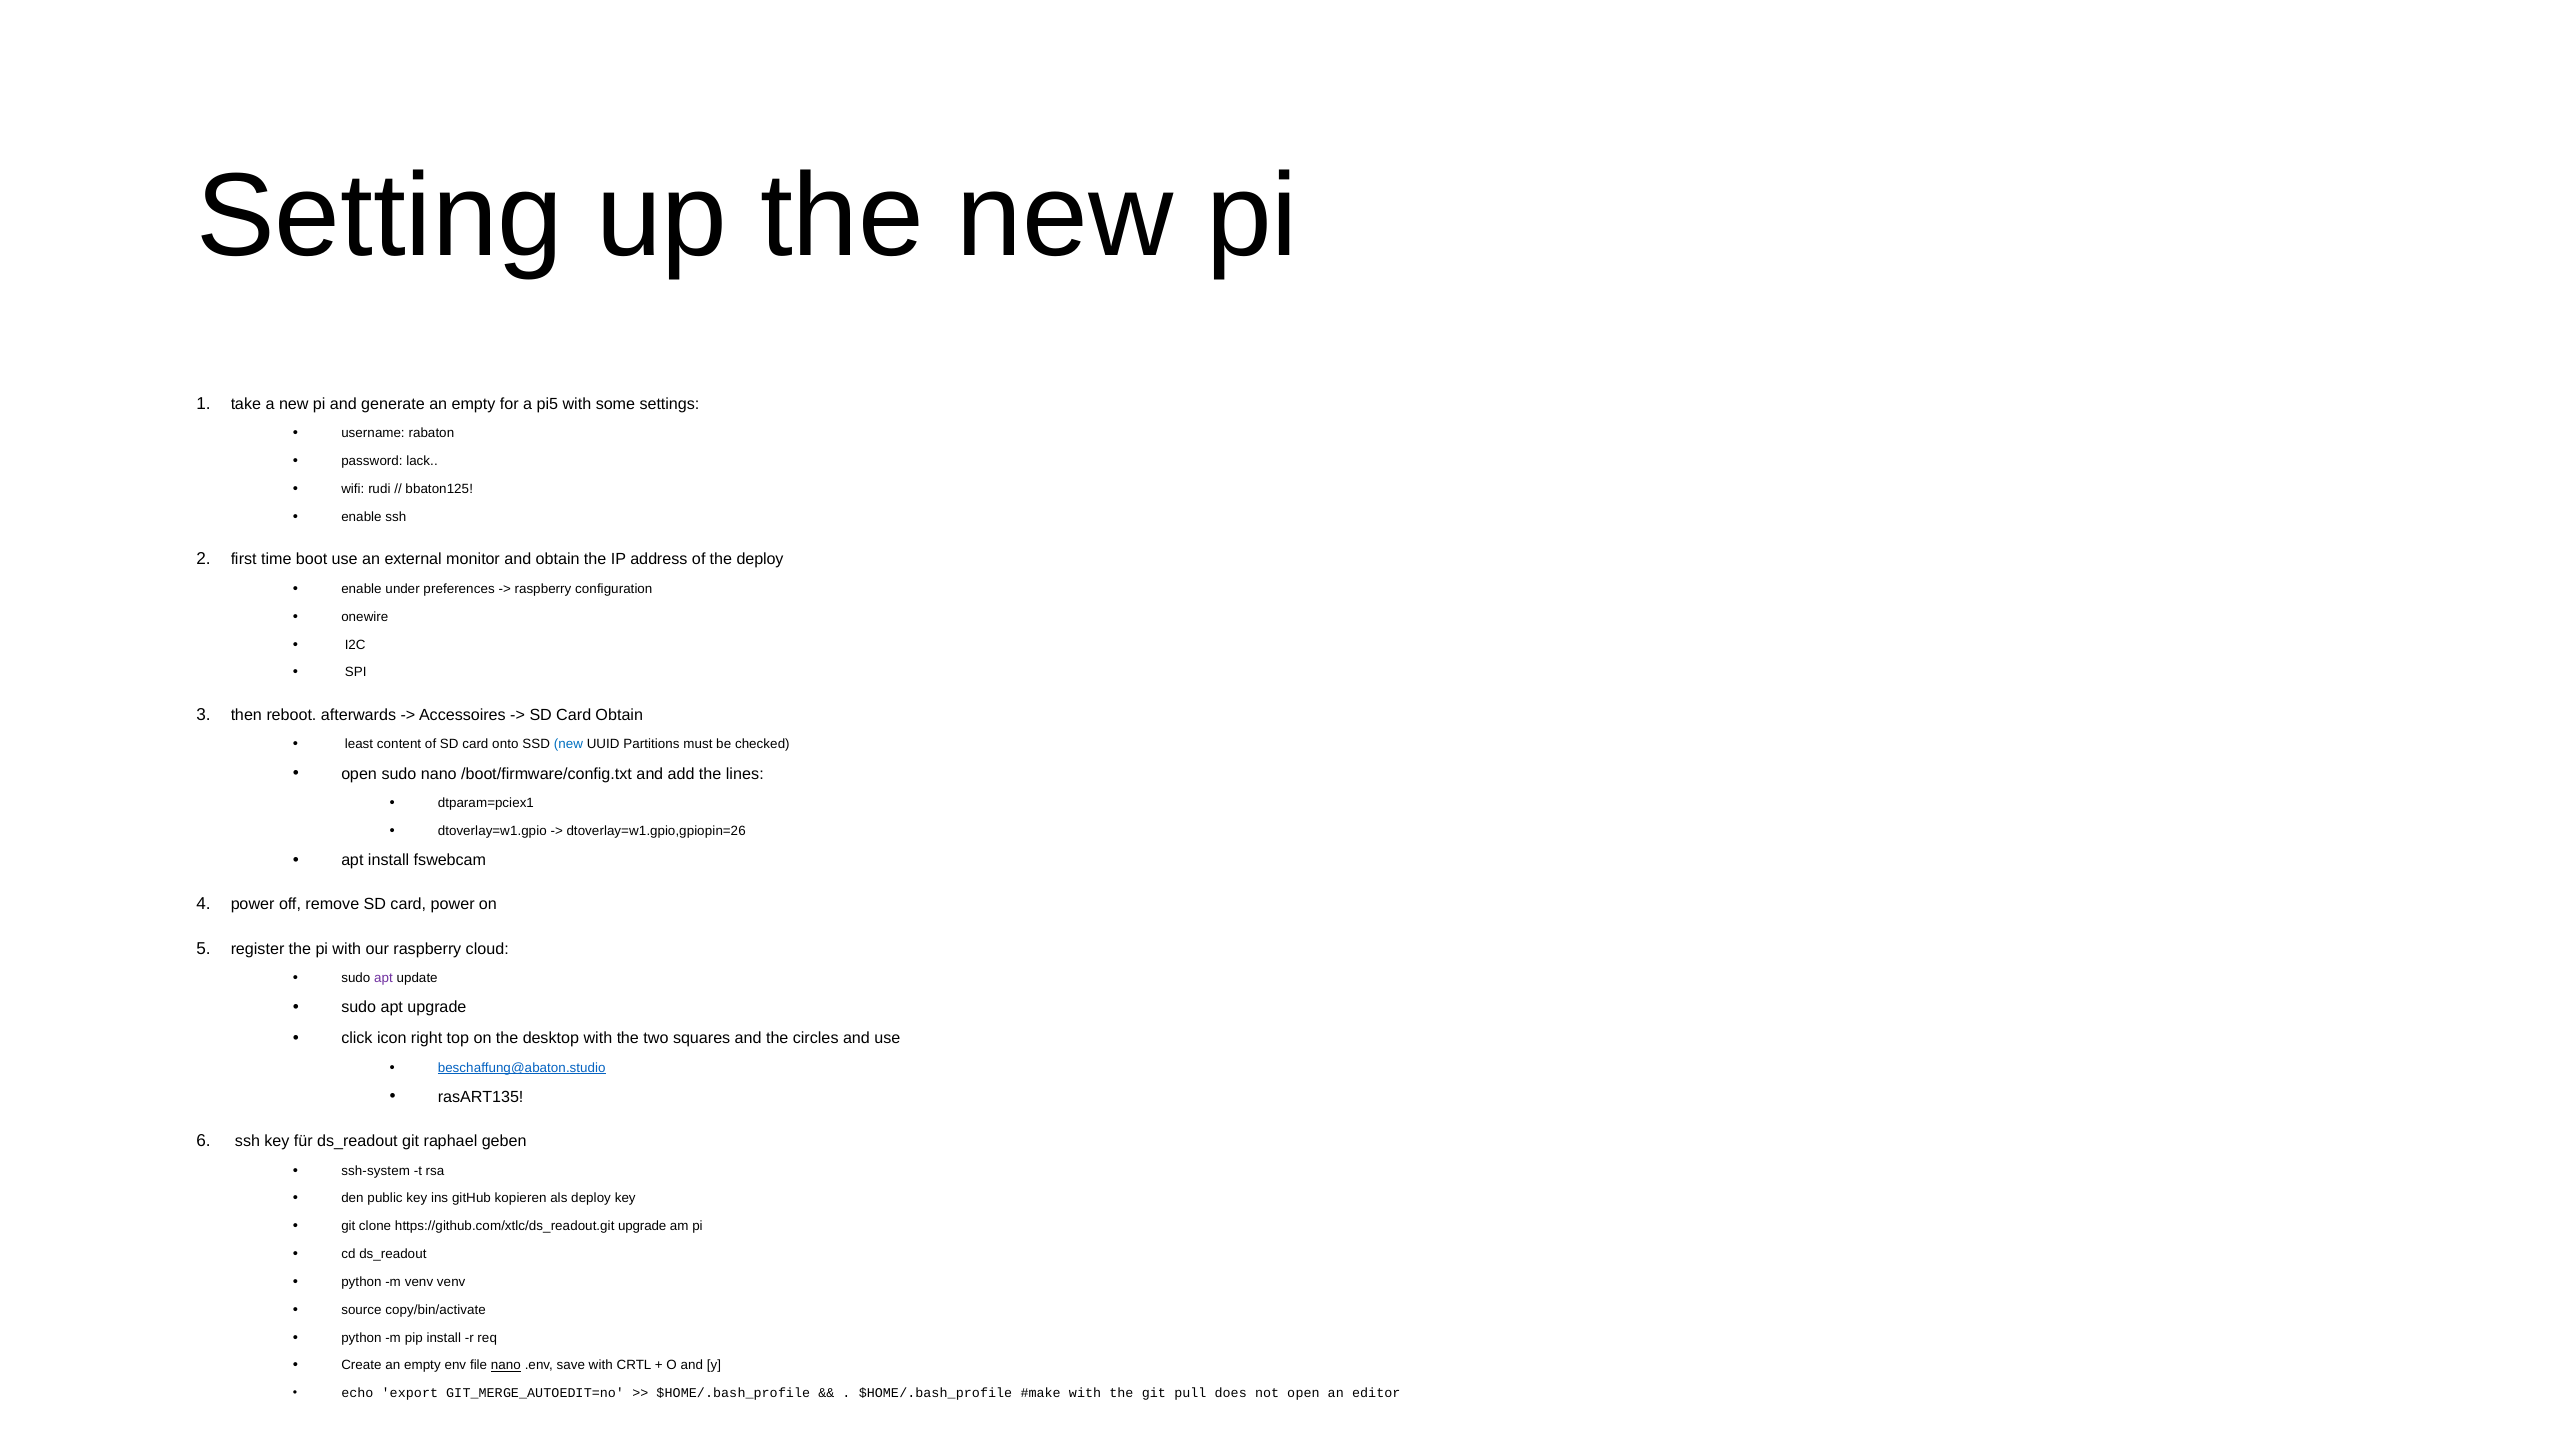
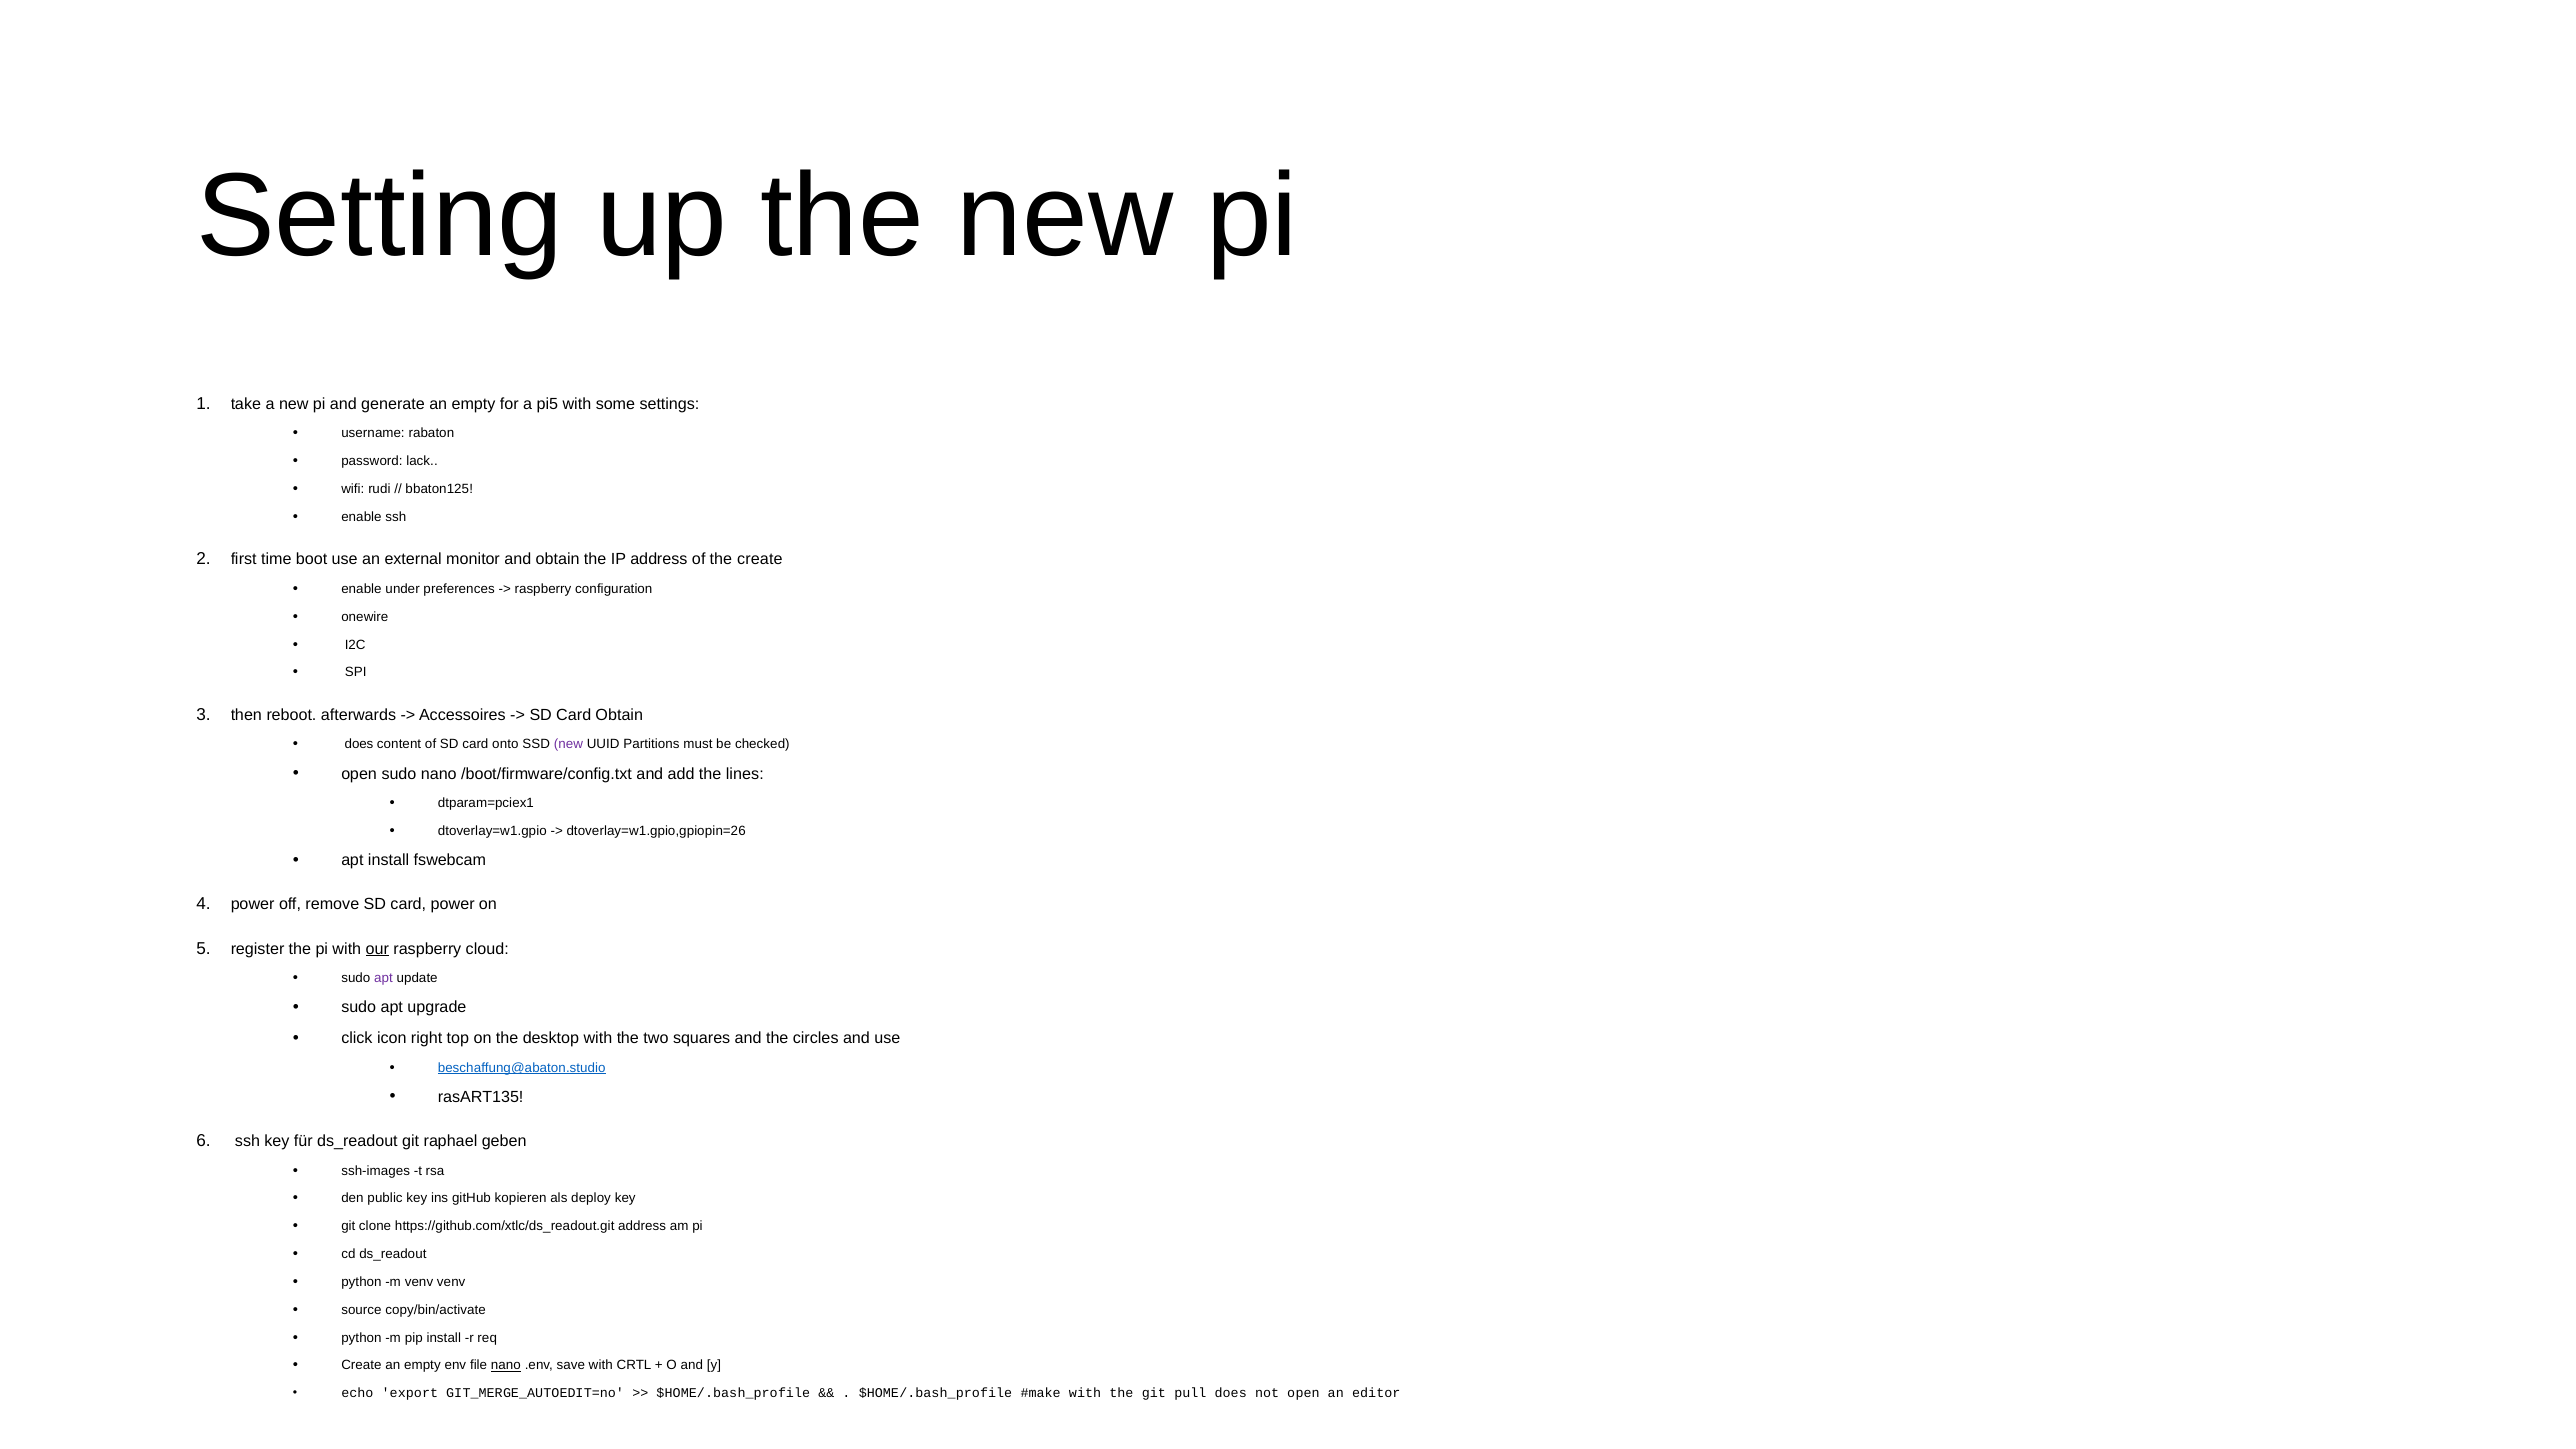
the deploy: deploy -> create (760, 560)
least: least -> does (359, 745)
new colour: blue -> purple (568, 745)
our underline: none -> present (377, 949)
ssh-system: ssh-system -> ssh-images (376, 1171)
https://github.com/xtlc/ds_readout.git upgrade: upgrade -> address (642, 1226)
